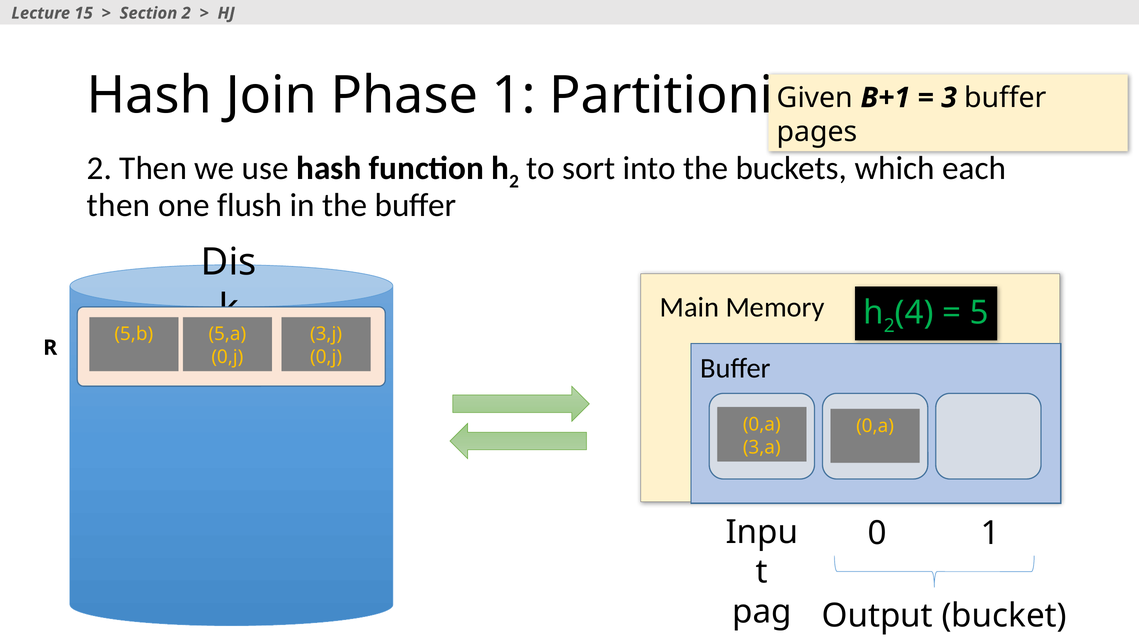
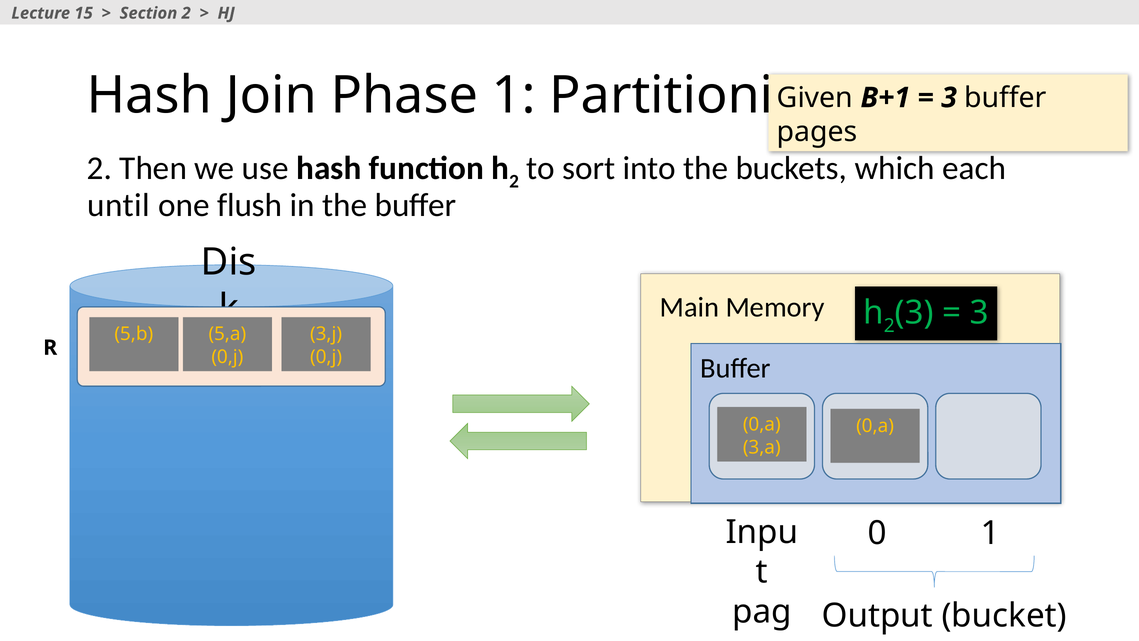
then: then -> until (119, 205)
2 4: 4 -> 3 (914, 313)
5: 5 -> 3 (979, 313)
